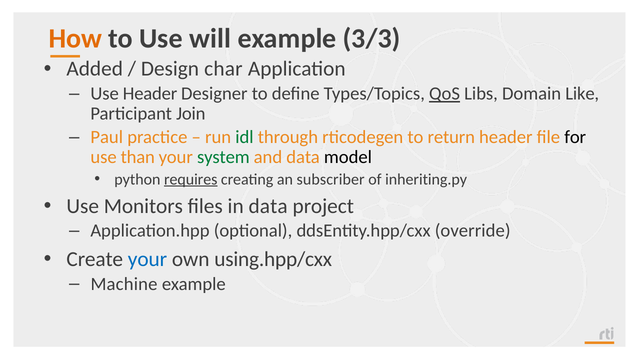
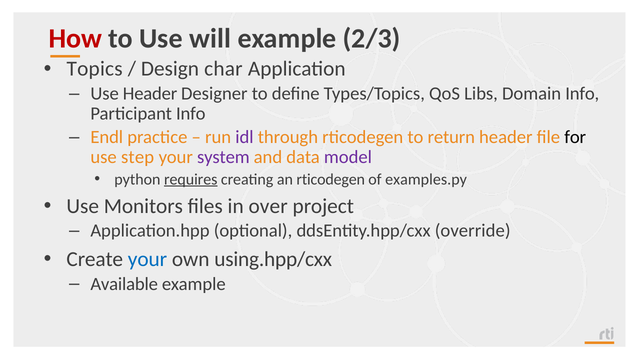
How colour: orange -> red (75, 38)
3/3: 3/3 -> 2/3 (372, 38)
Added: Added -> Topics (95, 69)
QoS underline: present -> none (445, 94)
Domain Like: Like -> Info (582, 94)
Participant Join: Join -> Info (191, 114)
Paul: Paul -> Endl (107, 137)
idl colour: green -> purple (244, 137)
than: than -> step (138, 157)
system colour: green -> purple (223, 157)
model colour: black -> purple (348, 157)
an subscriber: subscriber -> rticodegen (331, 180)
inheriting.py: inheriting.py -> examples.py (426, 180)
in data: data -> over (268, 206)
Machine: Machine -> Available (124, 284)
